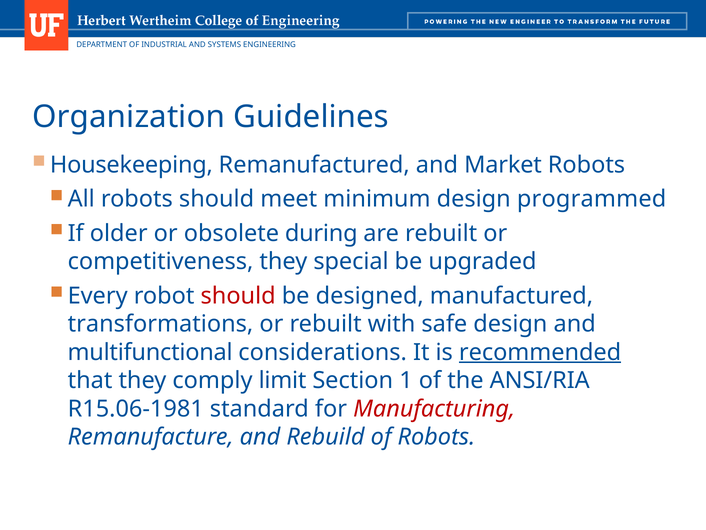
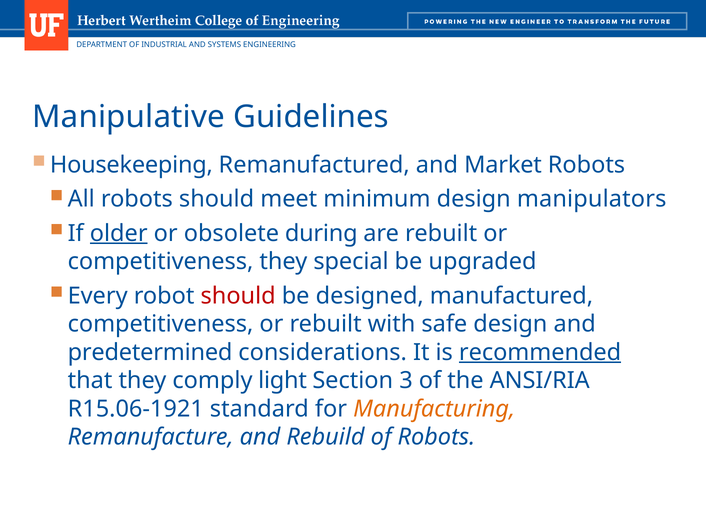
Organization: Organization -> Manipulative (129, 117)
programmed: programmed -> manipulators (592, 199)
older underline: none -> present (119, 233)
transformations: transformations -> competitiveness (161, 324)
multifunctional: multifunctional -> predetermined (150, 352)
limit: limit -> light (283, 380)
1: 1 -> 3 (406, 380)
R15.06-1981: R15.06-1981 -> R15.06-1921 (136, 408)
Manufacturing colour: red -> orange (434, 408)
